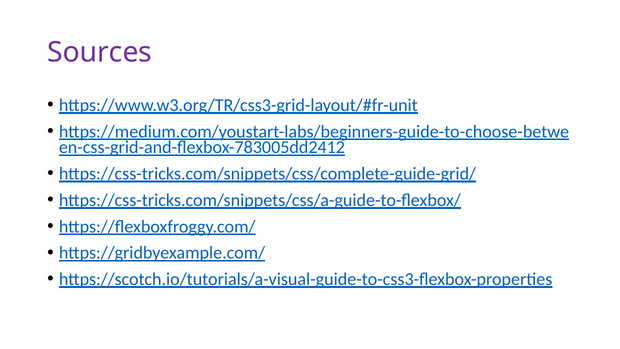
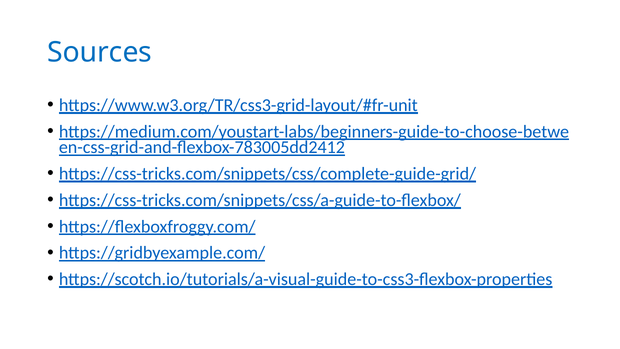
Sources colour: purple -> blue (100, 52)
